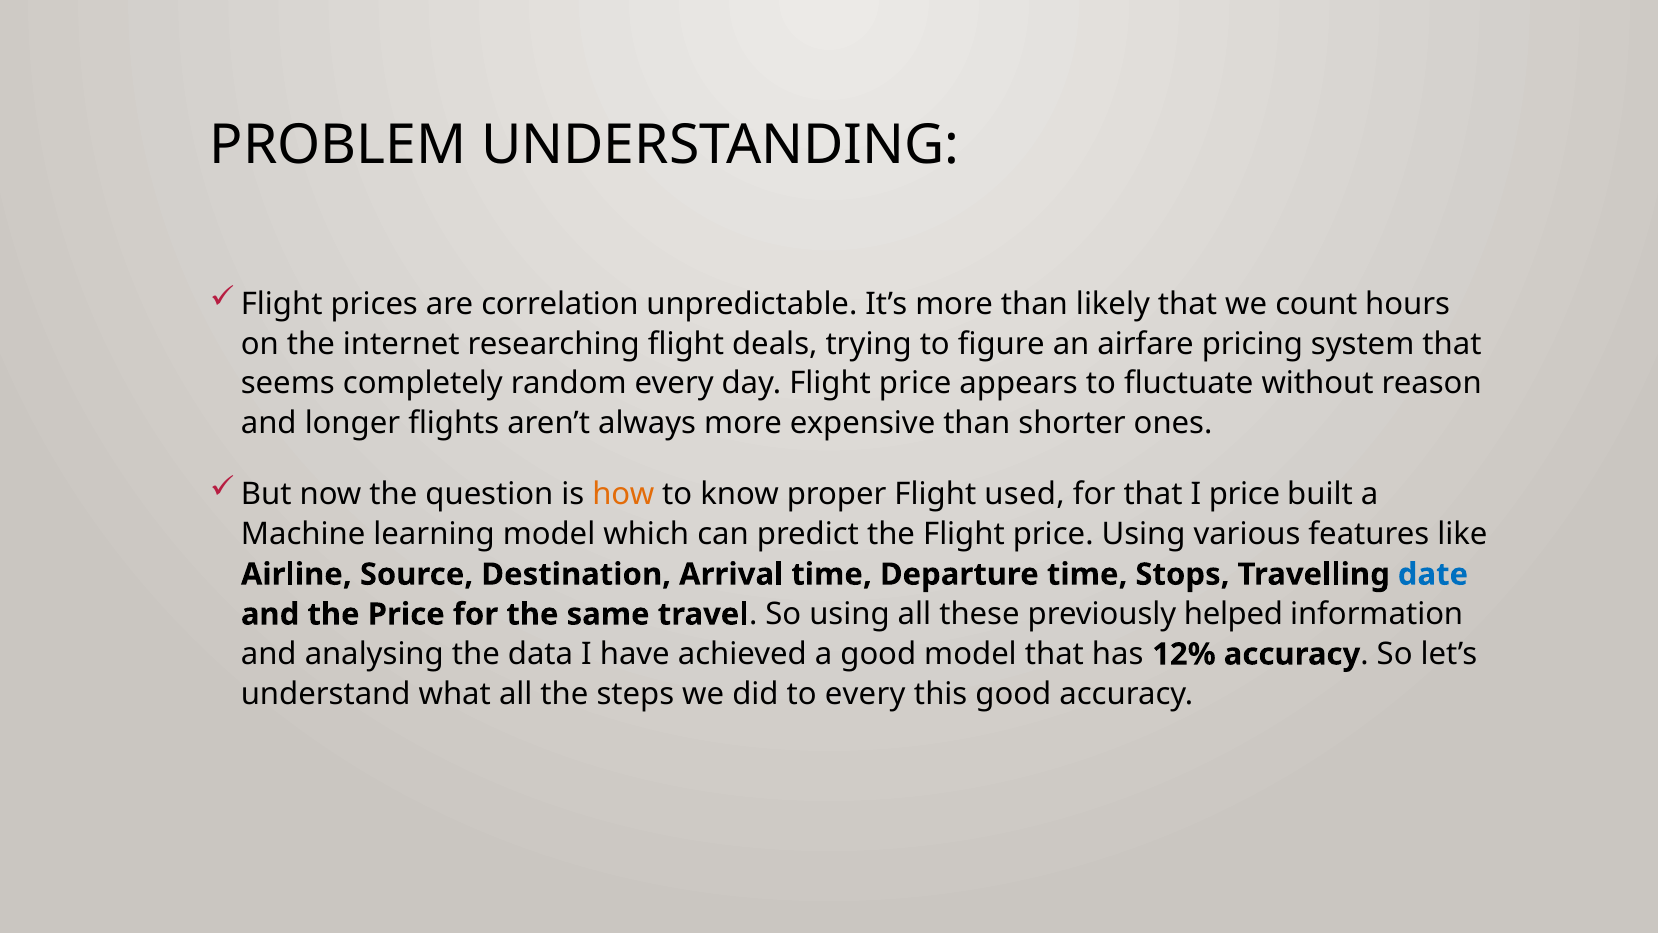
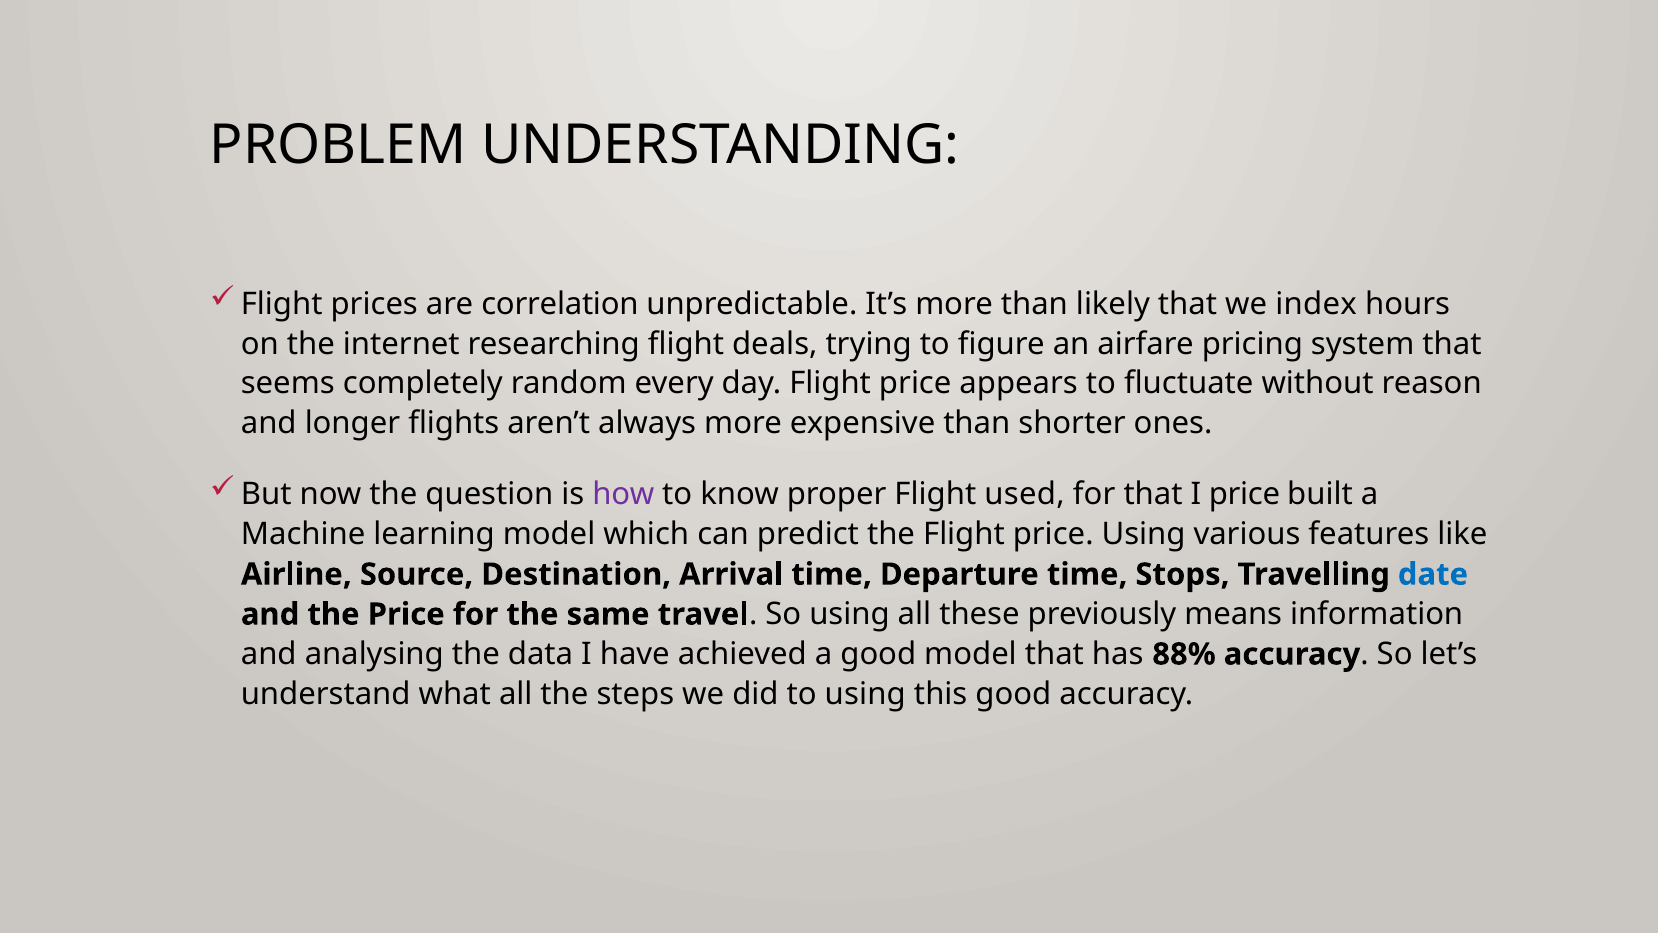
count: count -> index (1316, 304)
how colour: orange -> purple (623, 495)
helped: helped -> means (1233, 614)
12%: 12% -> 88% (1184, 654)
to every: every -> using (865, 694)
